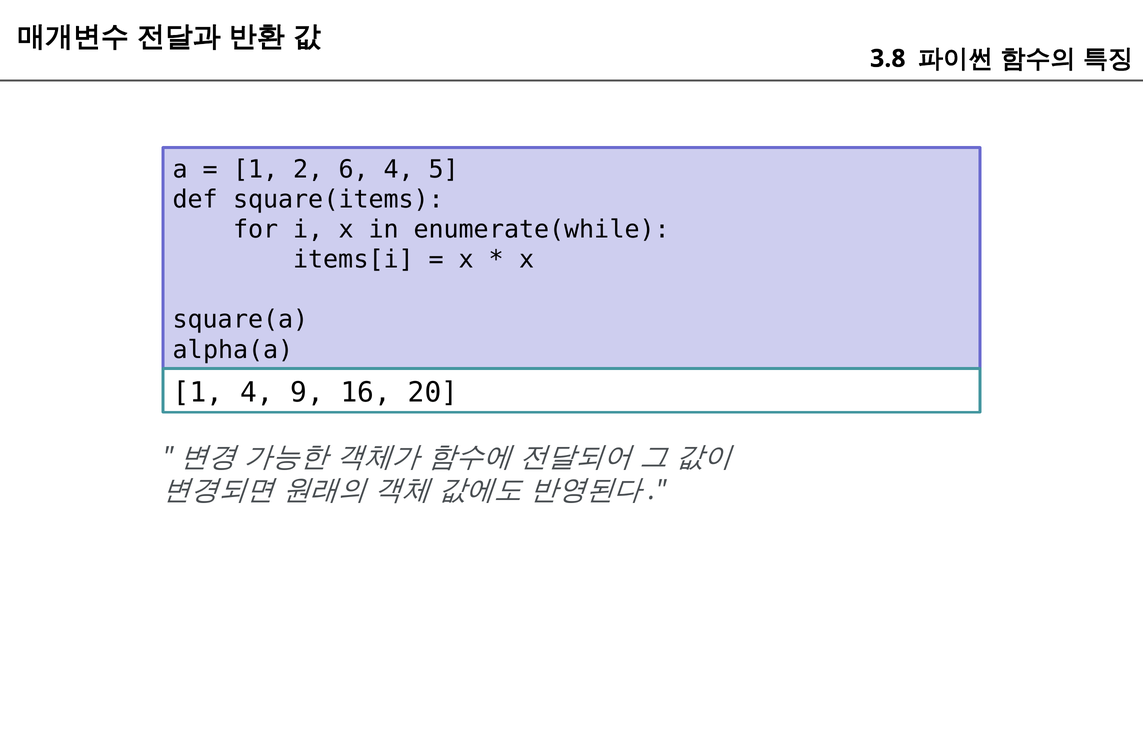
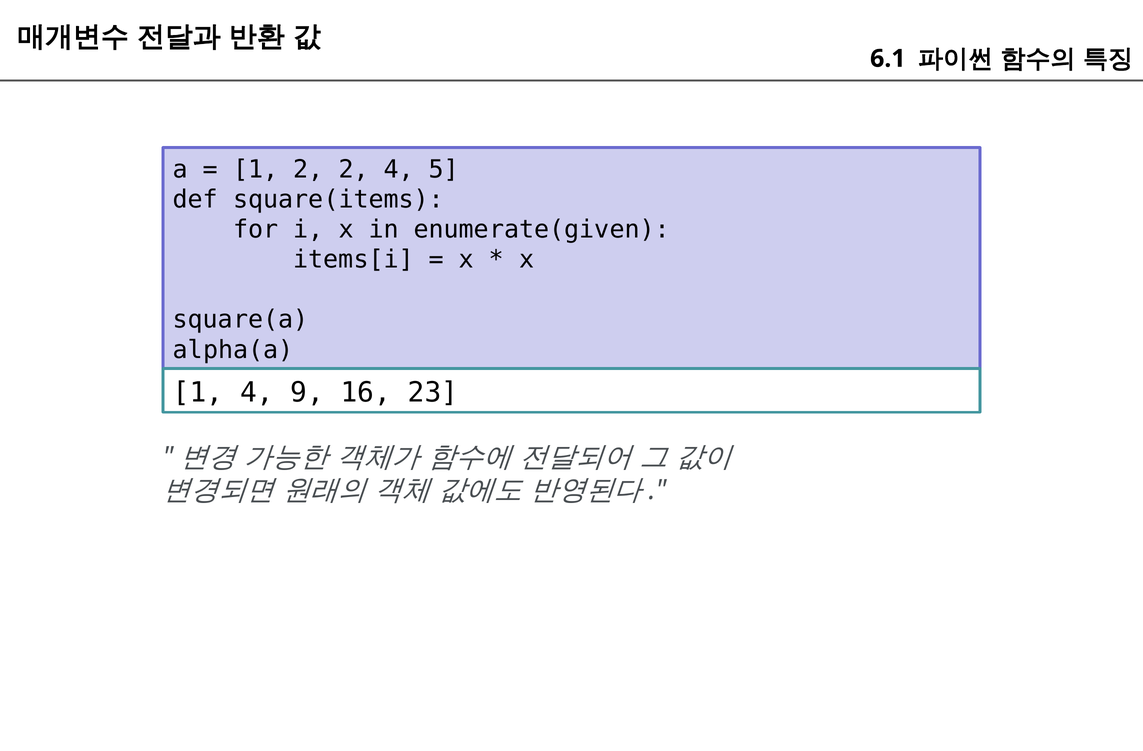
3.8: 3.8 -> 6.1 (888, 59)
2 6: 6 -> 2 (354, 169)
enumerate(while: enumerate(while -> enumerate(given (542, 230)
20: 20 -> 23 (433, 392)
